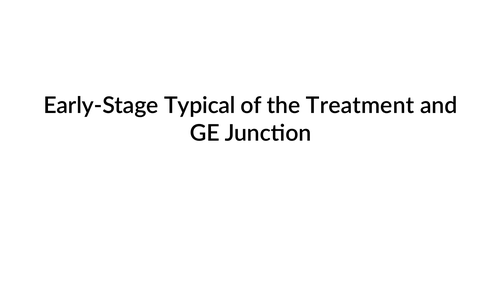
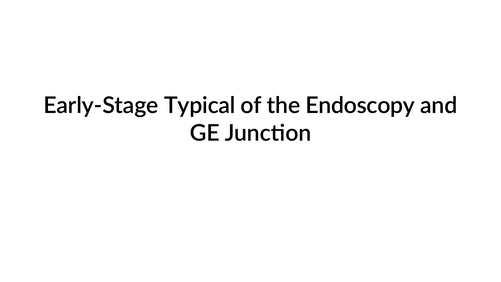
Treatment: Treatment -> Endoscopy (360, 106)
